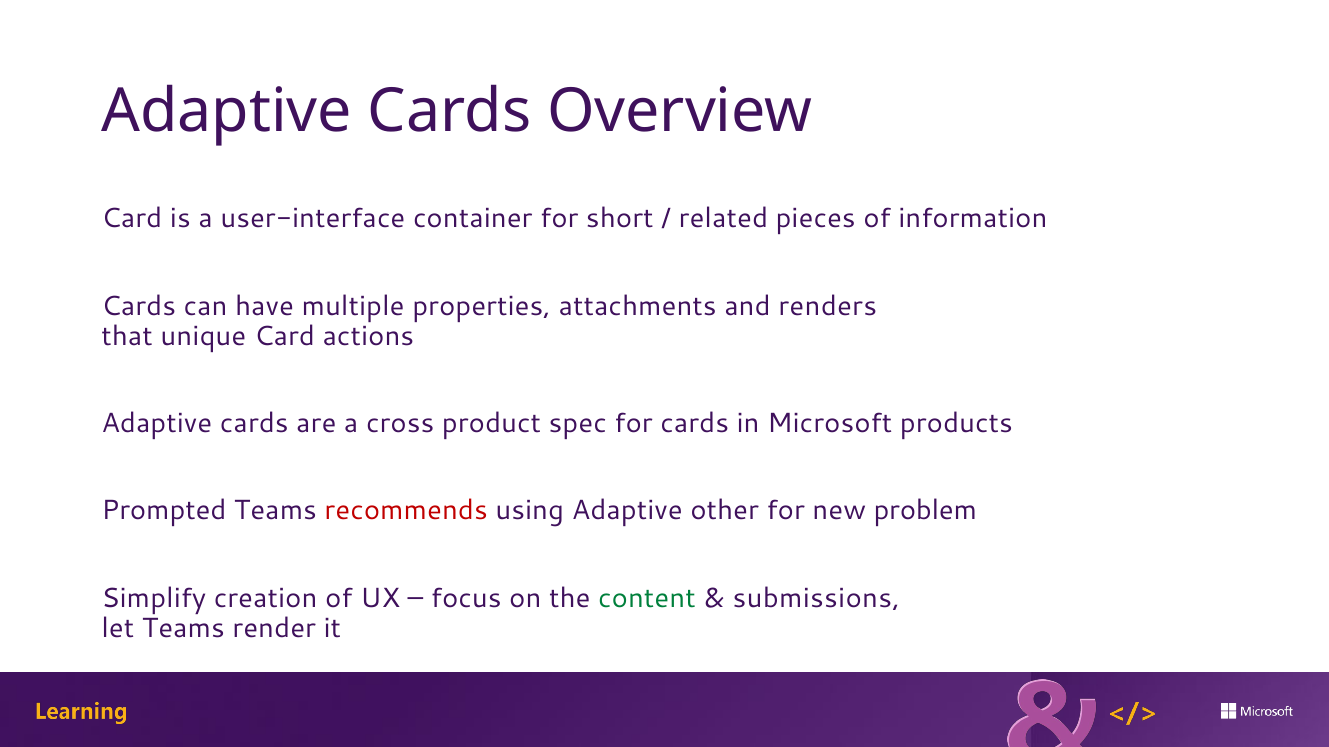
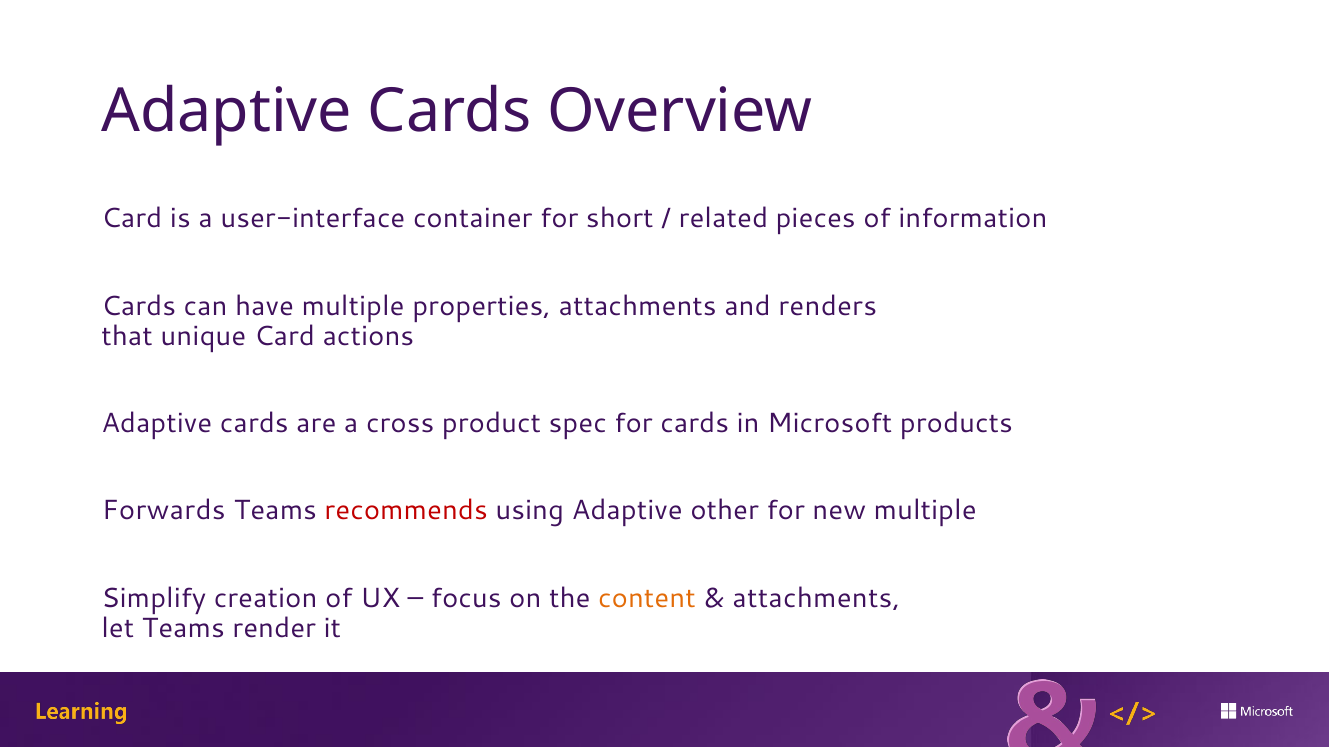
Prompted: Prompted -> Forwards (164, 511)
new problem: problem -> multiple (925, 511)
content colour: green -> orange (647, 599)
submissions: submissions -> attachments (816, 599)
